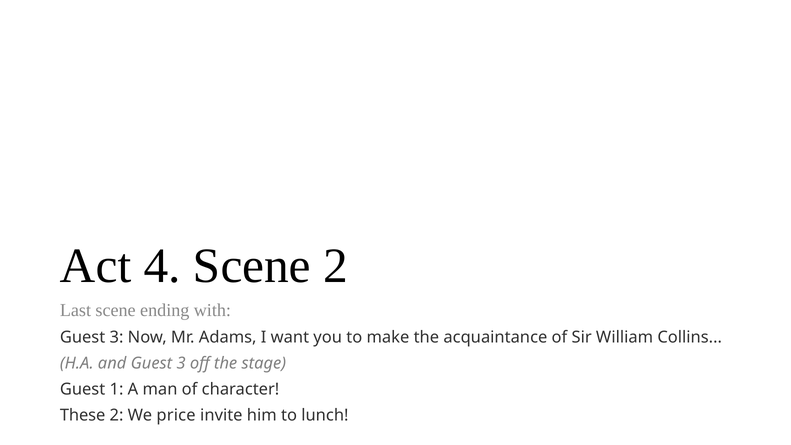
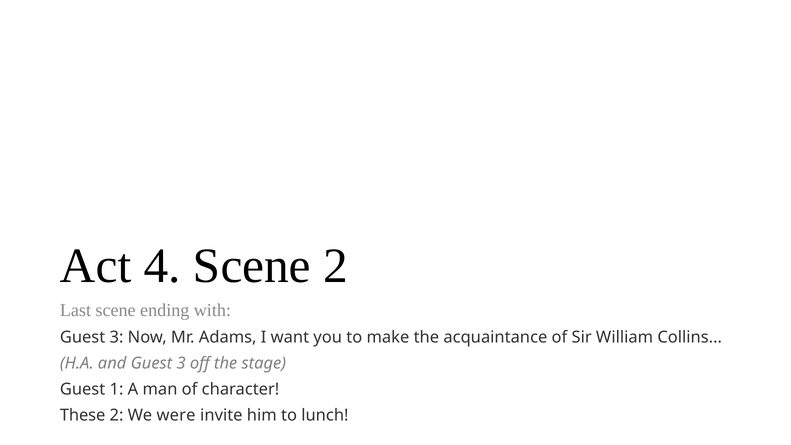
price: price -> were (176, 415)
